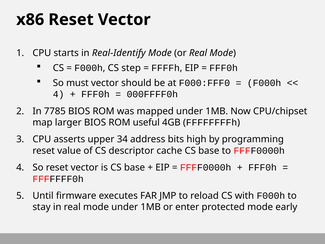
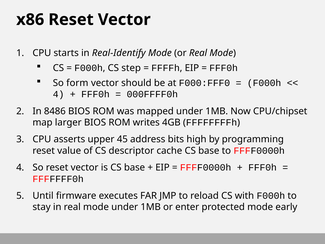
must: must -> form (77, 83)
7785: 7785 -> 8486 (55, 111)
useful: useful -> writes (146, 122)
34: 34 -> 45 (122, 139)
